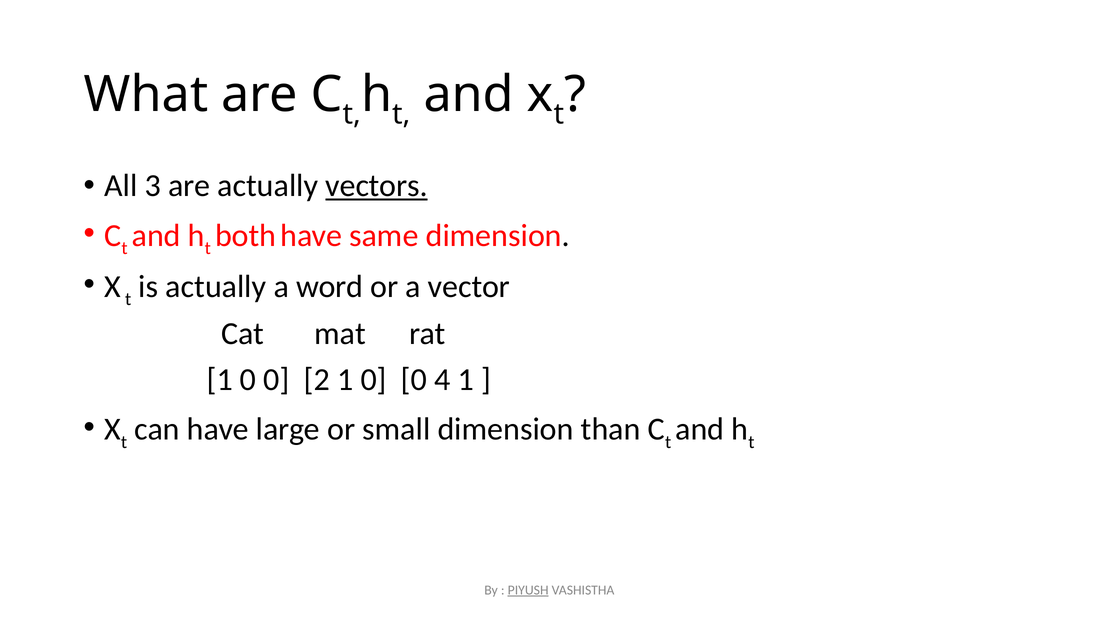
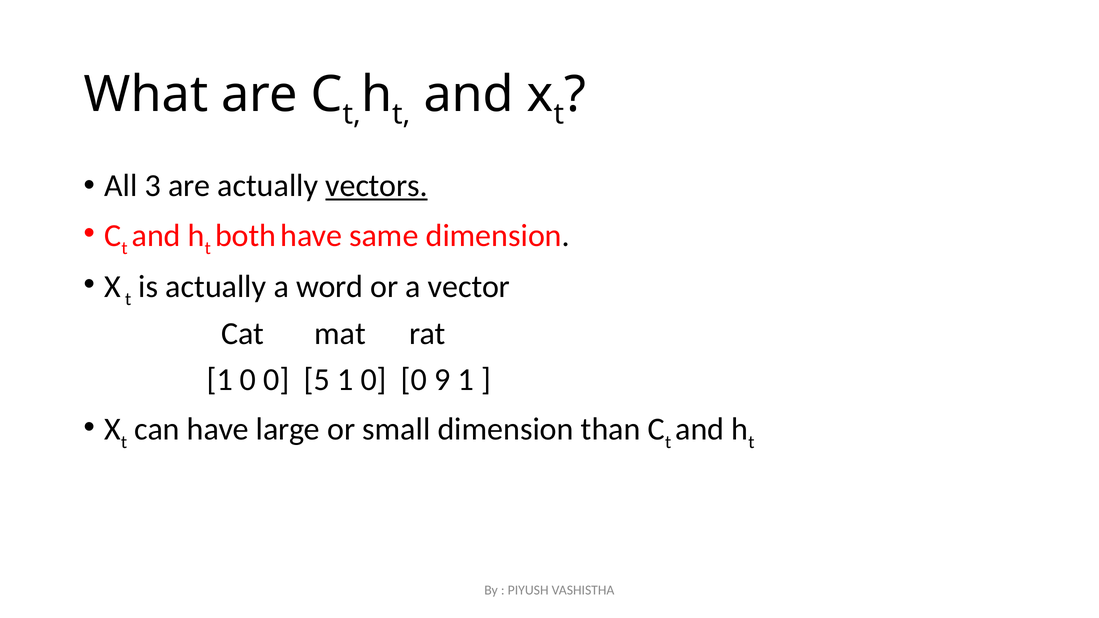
2: 2 -> 5 (317, 380)
4: 4 -> 9 (442, 380)
PIYUSH underline: present -> none (528, 590)
